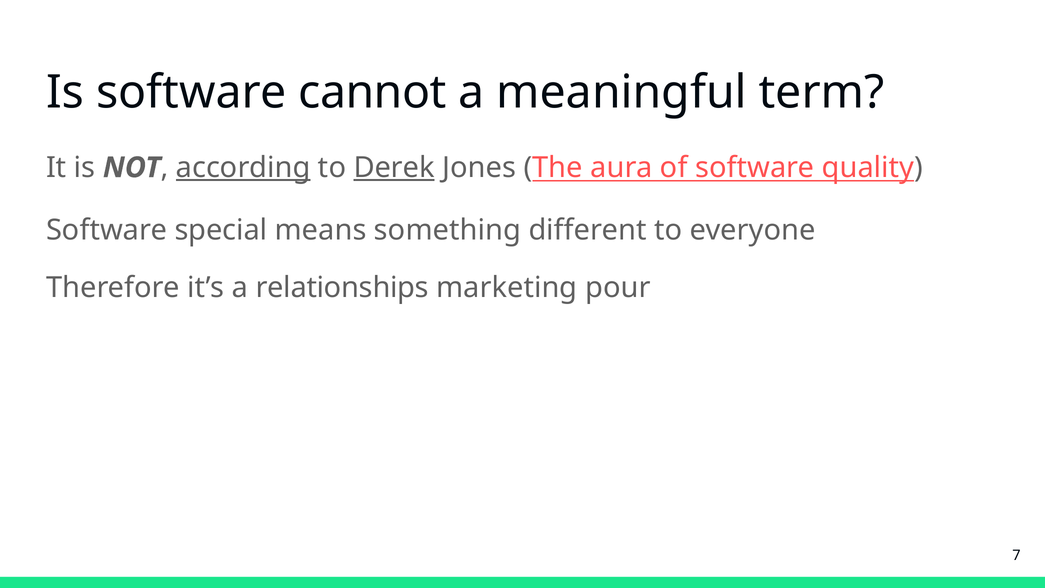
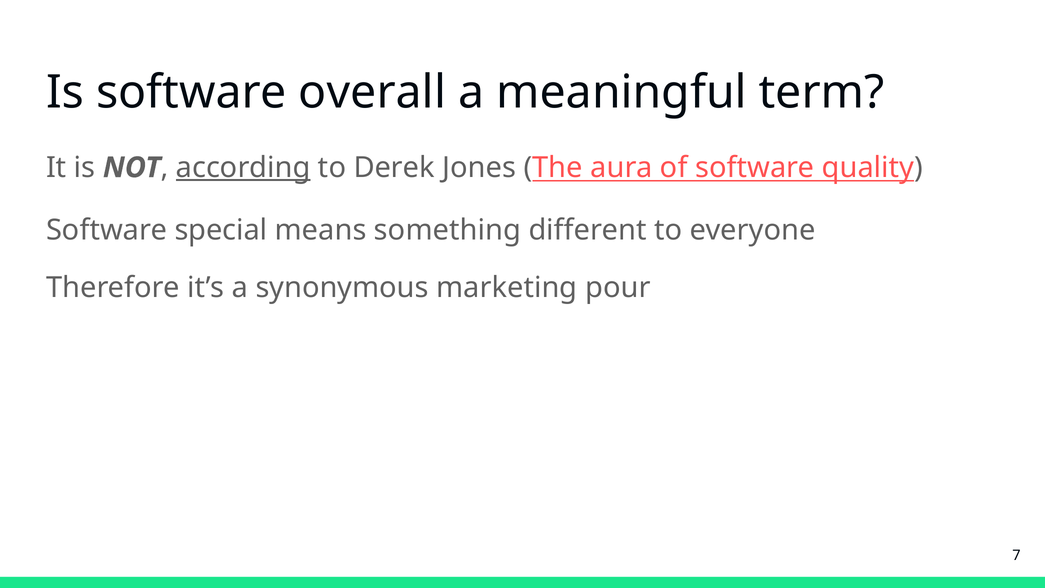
cannot: cannot -> overall (372, 92)
Derek underline: present -> none (394, 168)
relationships: relationships -> synonymous (342, 287)
